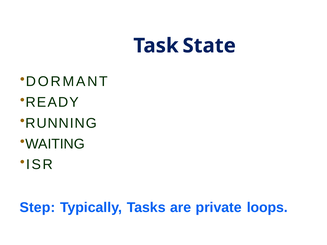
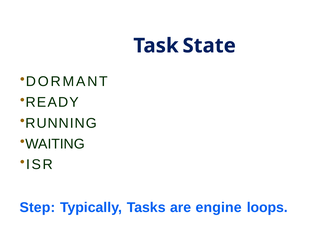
private: private -> engine (219, 208)
